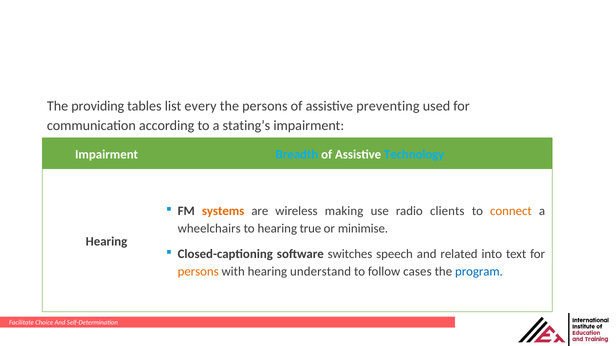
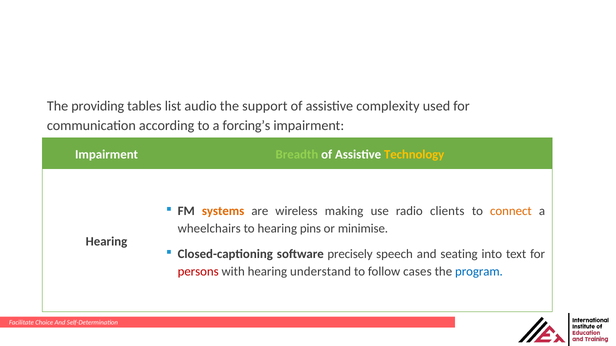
every: every -> audio (201, 106)
the persons: persons -> support (265, 106)
preventing: preventing -> complexity (388, 106)
stating’s: stating’s -> forcing’s (246, 126)
Breadth colour: light blue -> light green (297, 155)
Technology colour: light blue -> yellow (414, 155)
true: true -> pins (310, 229)
switches: switches -> precisely (350, 254)
related: related -> seating (459, 254)
persons colour: orange -> red (198, 272)
